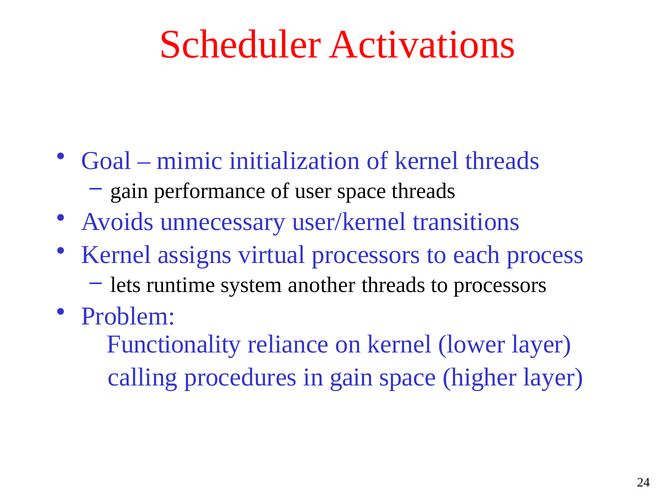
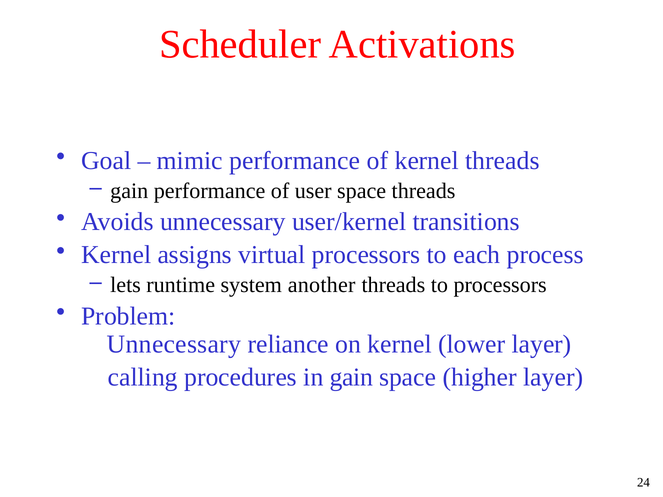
mimic initialization: initialization -> performance (295, 161)
Functionality: Functionality -> Unnecessary (174, 344)
